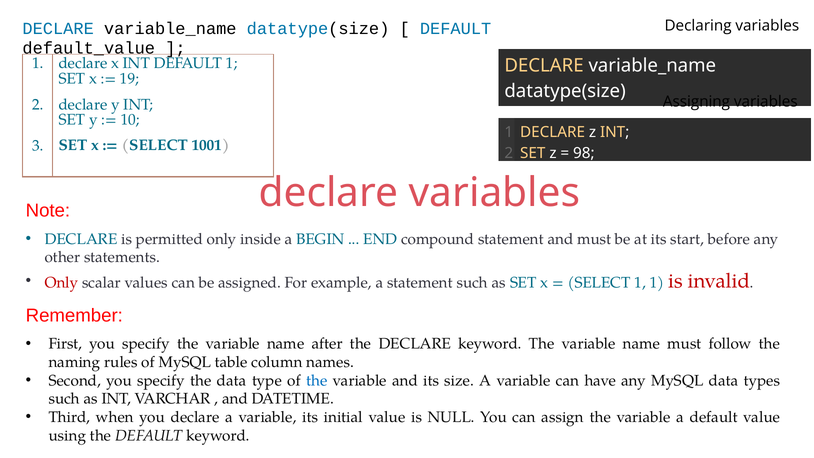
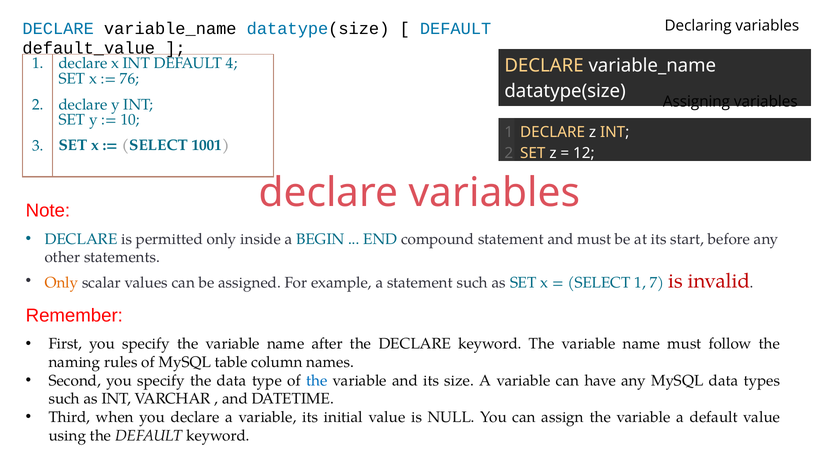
DEFAULT 1: 1 -> 4 (232, 63)
19: 19 -> 76 (129, 79)
98: 98 -> 12 (584, 153)
Only colour: red -> orange (62, 283)
1 1: 1 -> 7 (657, 283)
